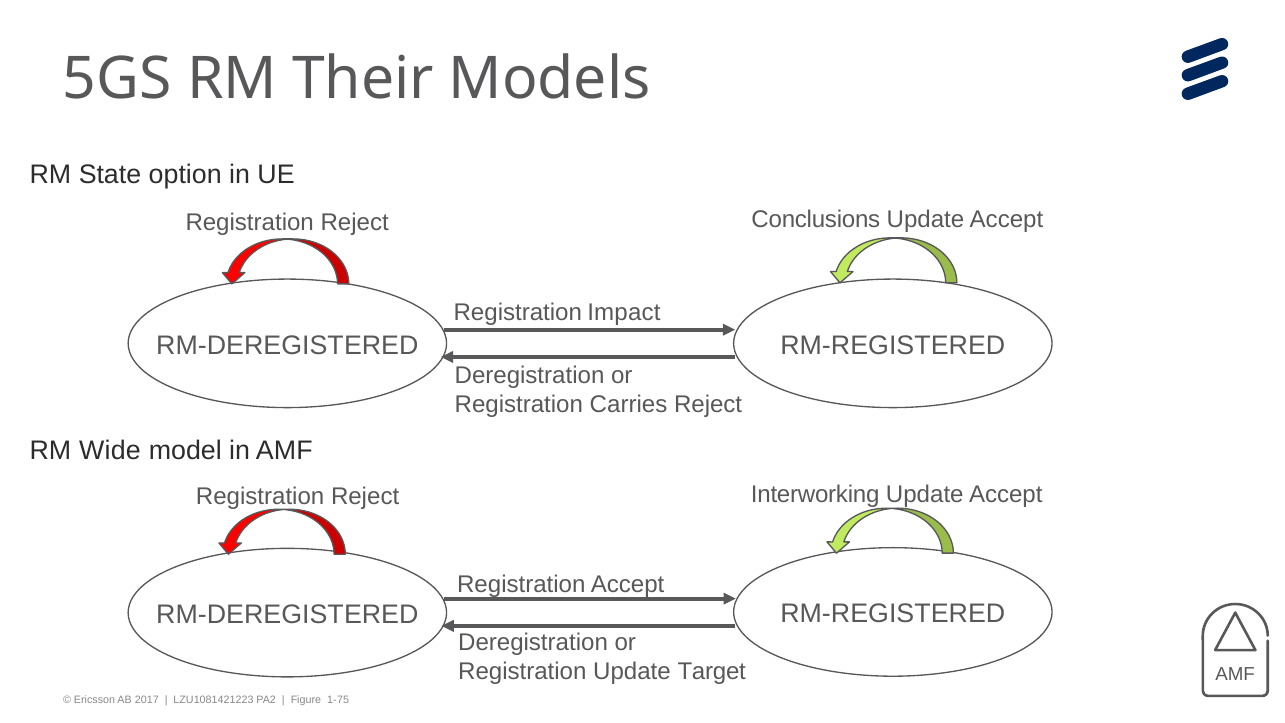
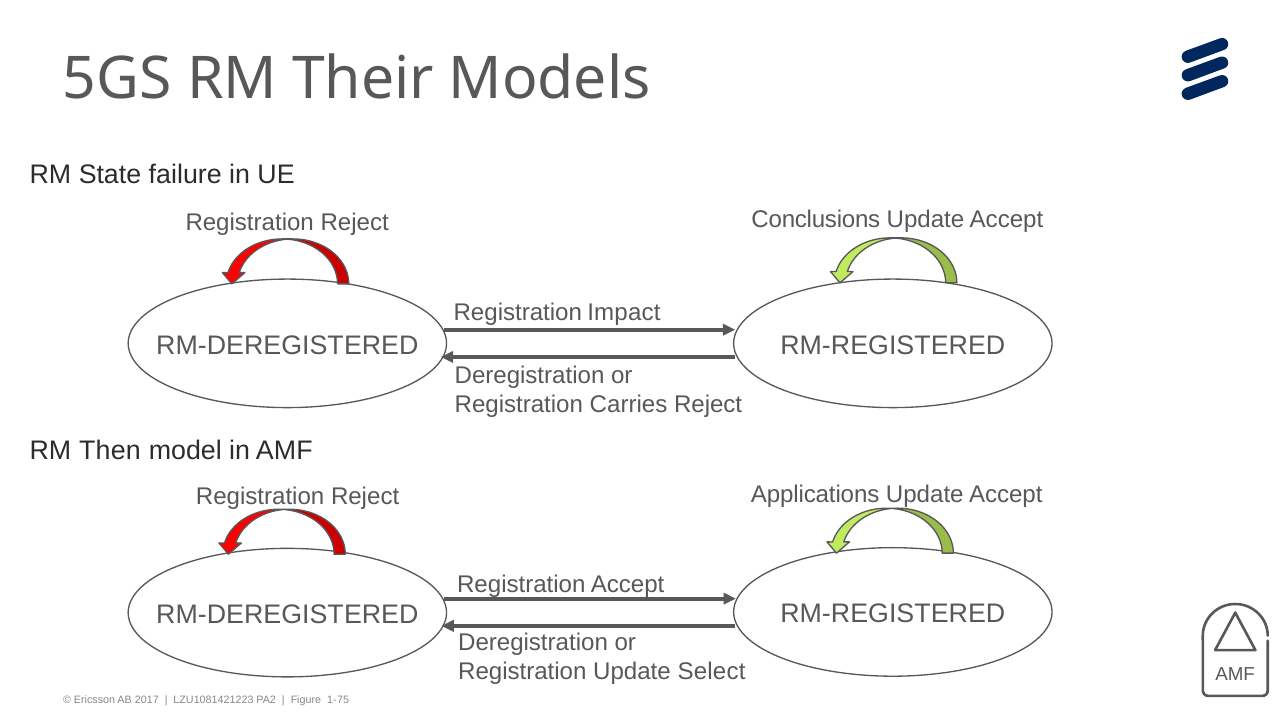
option: option -> failure (185, 175)
Wide: Wide -> Then (110, 451)
Interworking: Interworking -> Applications (815, 494)
Target: Target -> Select (711, 671)
